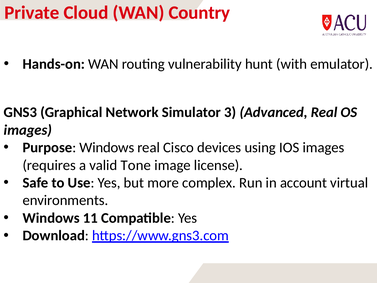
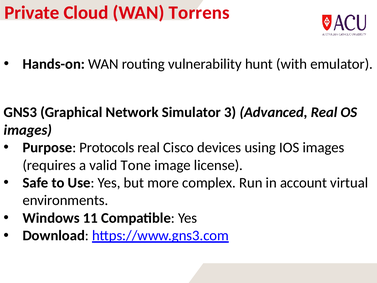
Country: Country -> Torrens (199, 13)
Purpose Windows: Windows -> Protocols (107, 147)
